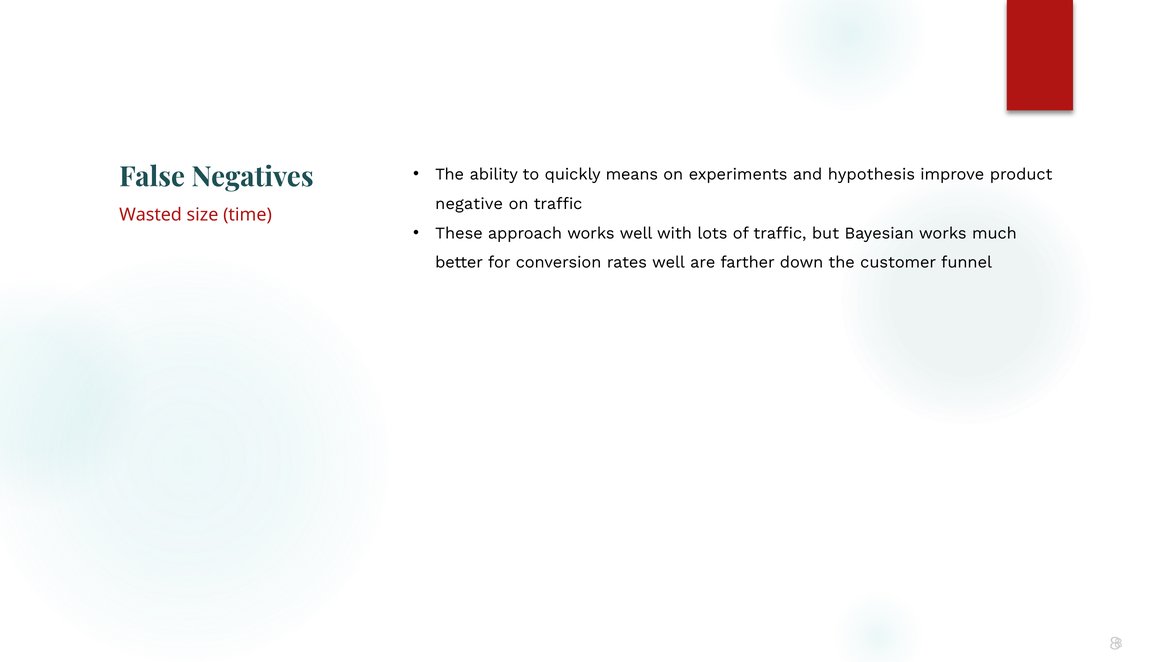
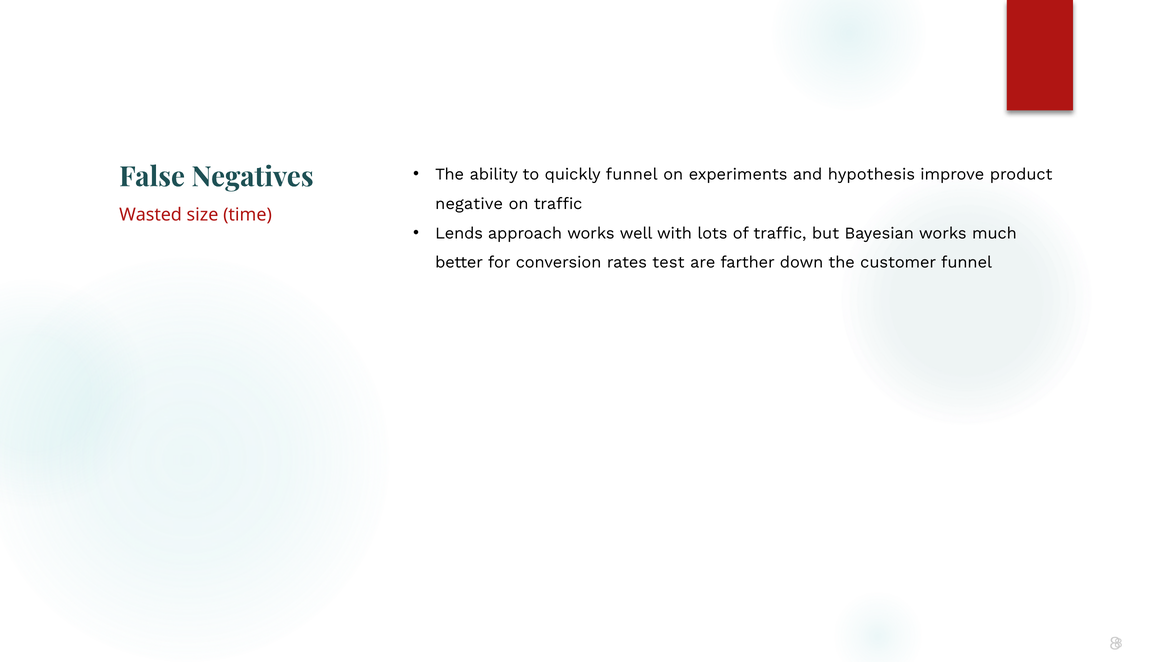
quickly means: means -> funnel (632, 174)
These: These -> Lends (459, 233)
rates well: well -> test (668, 262)
